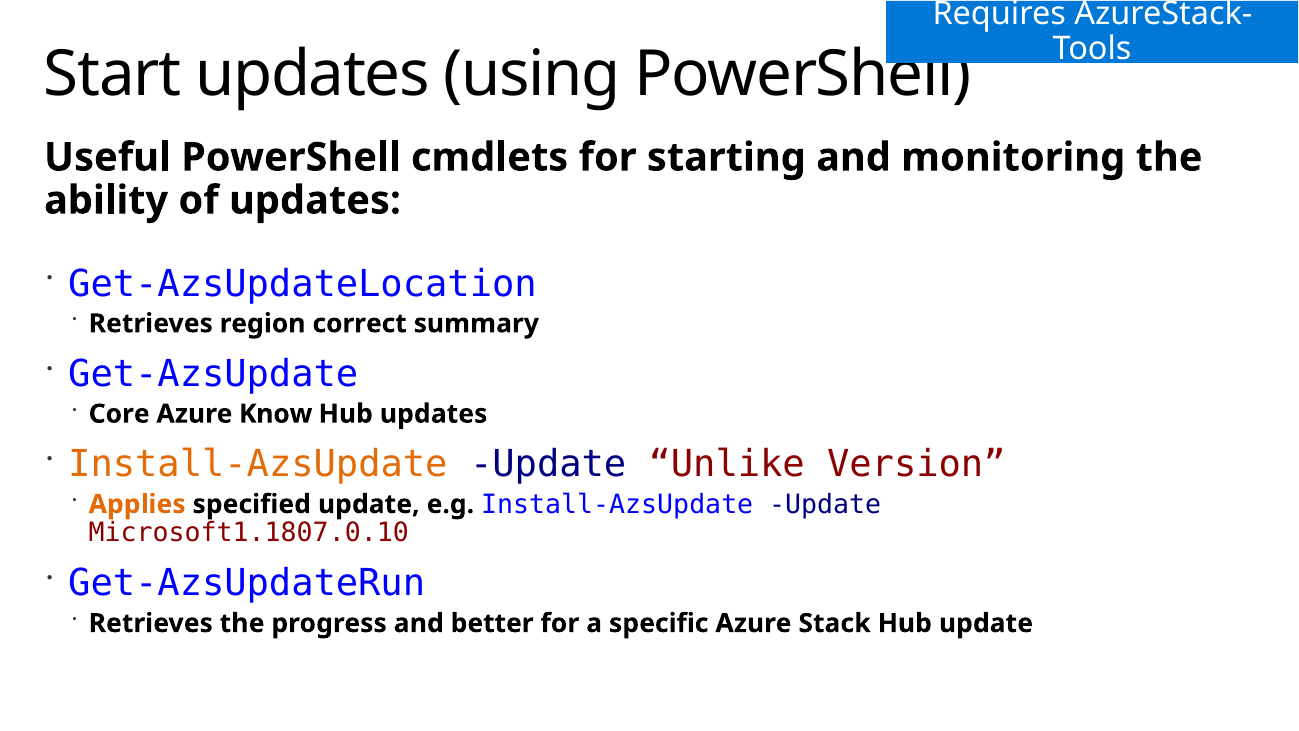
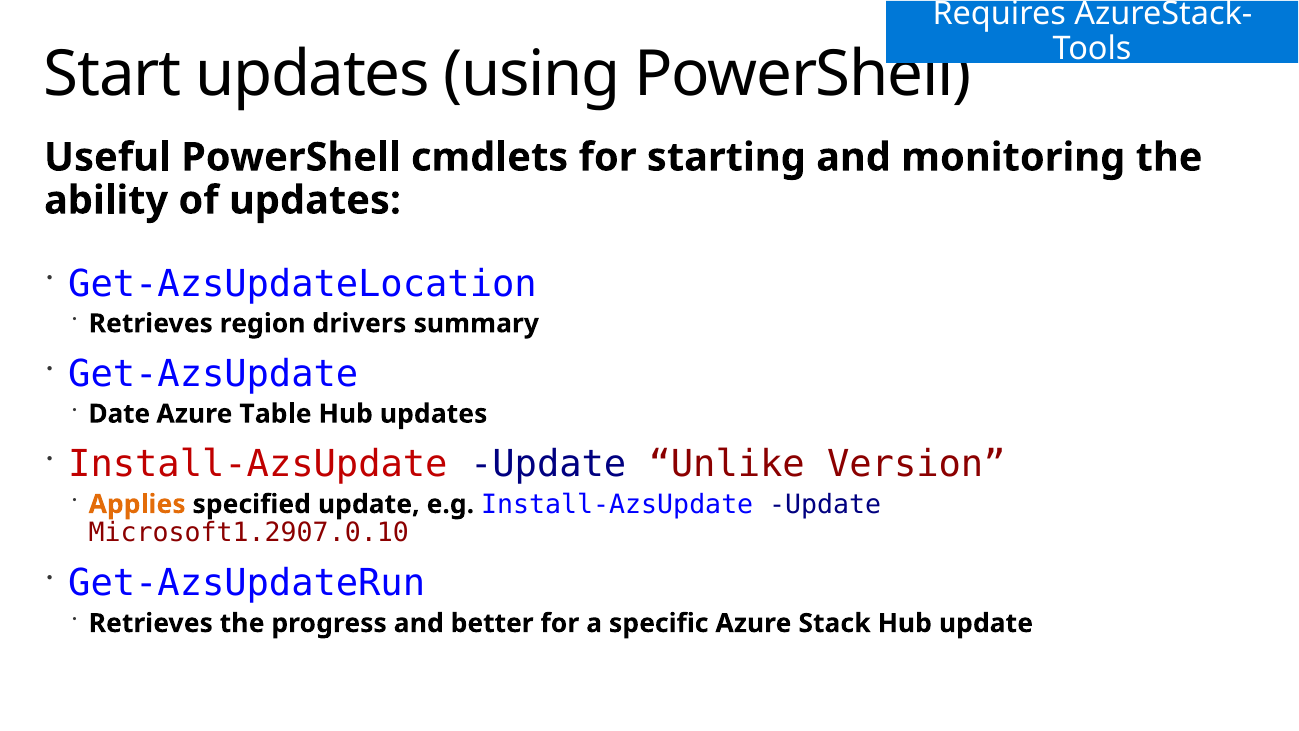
correct: correct -> drivers (359, 323)
Core: Core -> Date (119, 414)
Know: Know -> Table (275, 414)
Install-AzsUpdate colour: orange -> red (258, 464)
Microsoft1.1807.0.10: Microsoft1.1807.0.10 -> Microsoft1.2907.0.10 (249, 533)
